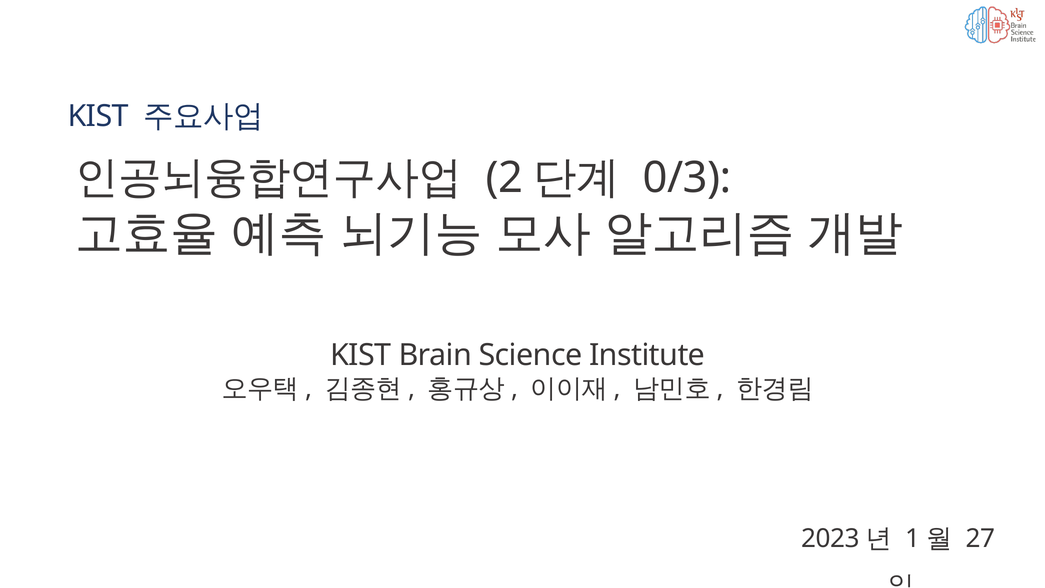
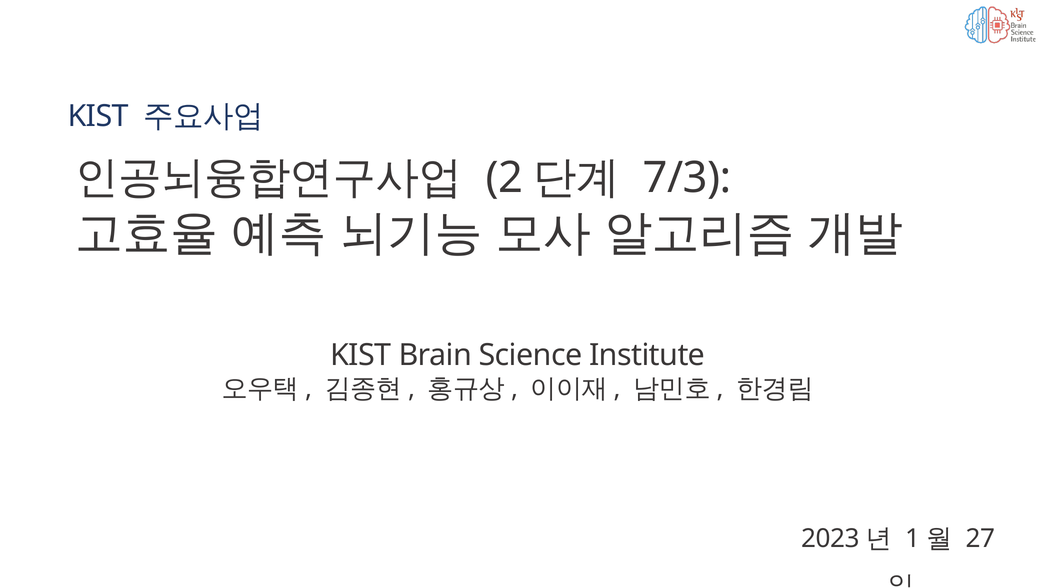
0/3: 0/3 -> 7/3 (687, 178)
